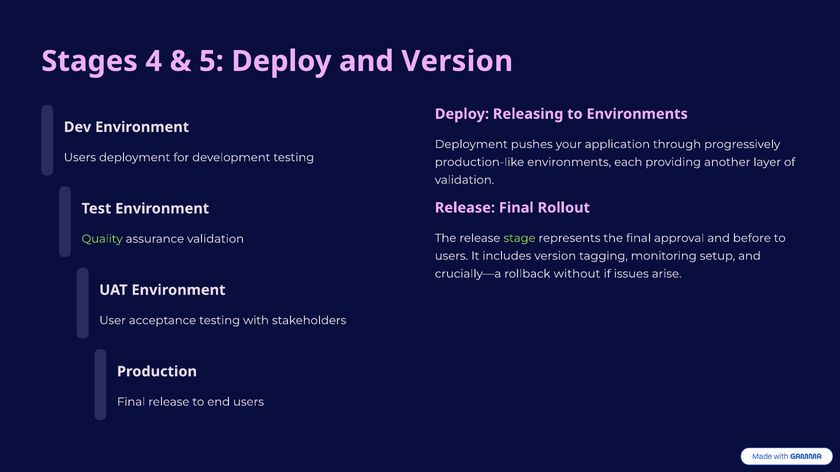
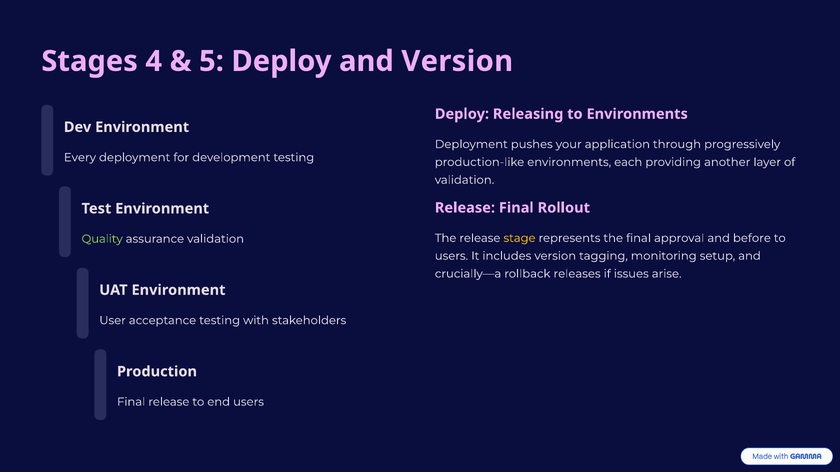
Users: Users -> Every (80, 158)
stage colour: light green -> yellow (520, 238)
without: without -> releases (577, 274)
